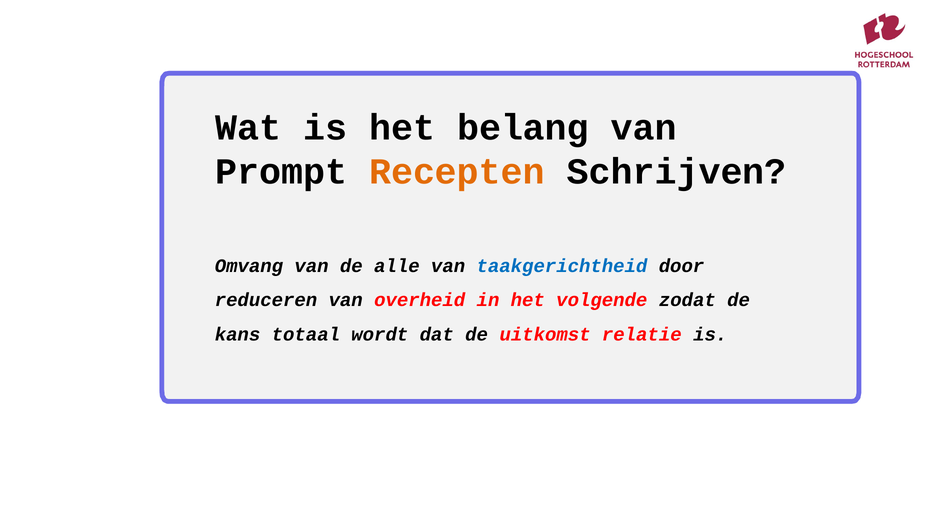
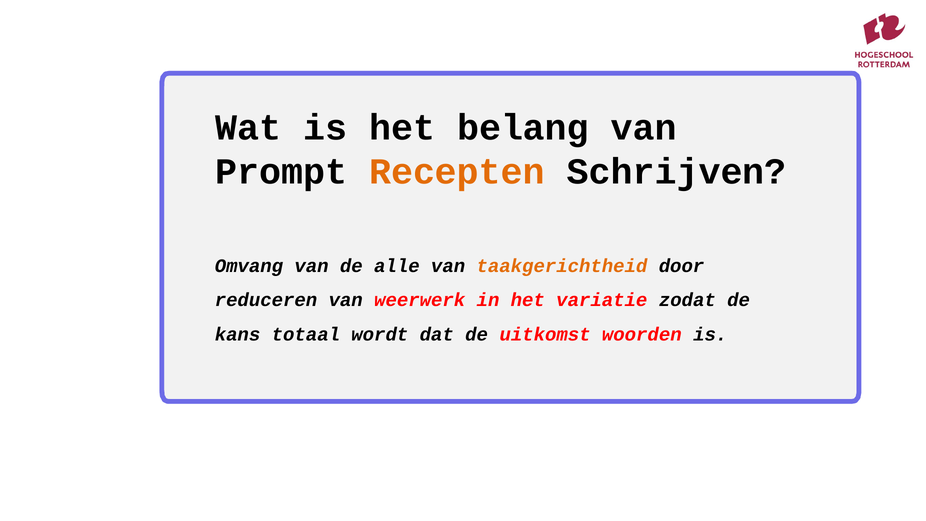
taakgerichtheid colour: blue -> orange (562, 266)
overheid: overheid -> weerwerk (420, 300)
volgende: volgende -> variatie (602, 300)
relatie: relatie -> woorden (642, 334)
